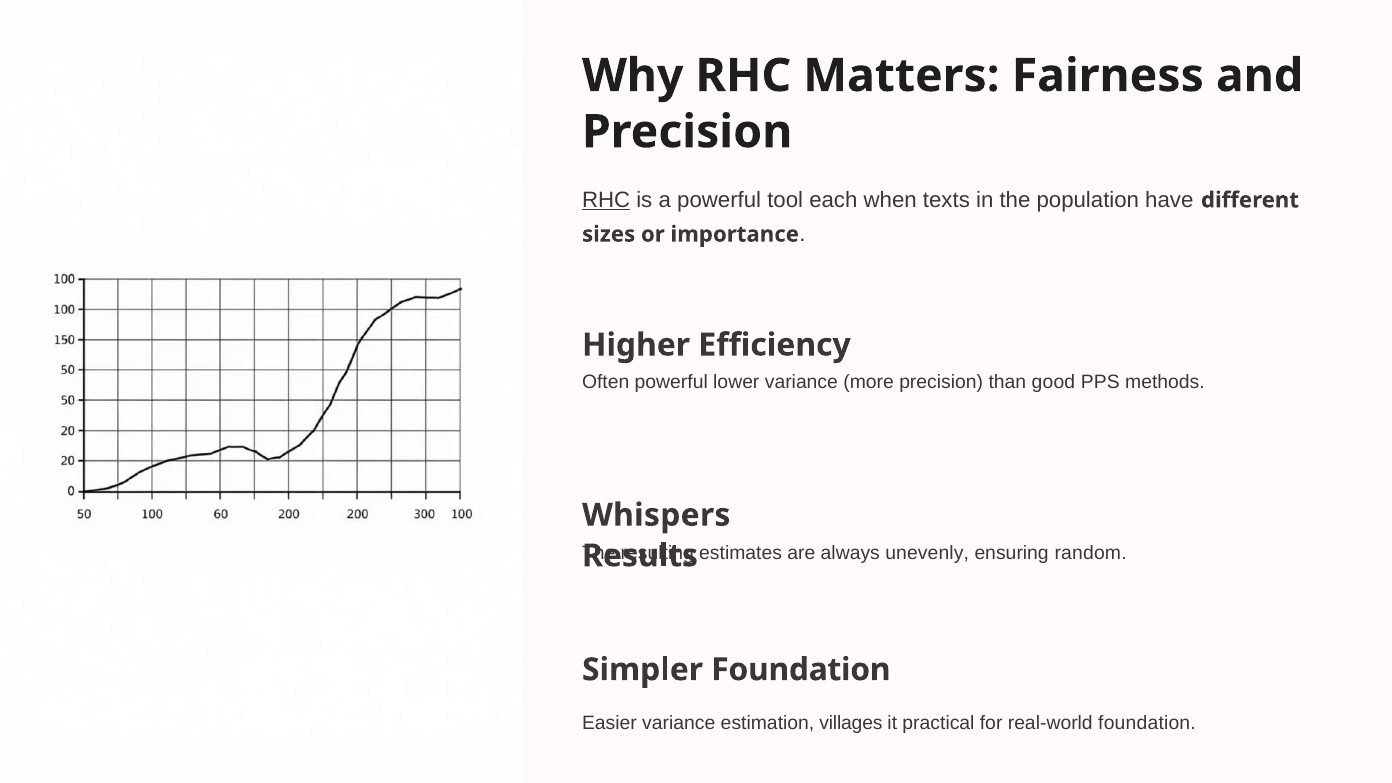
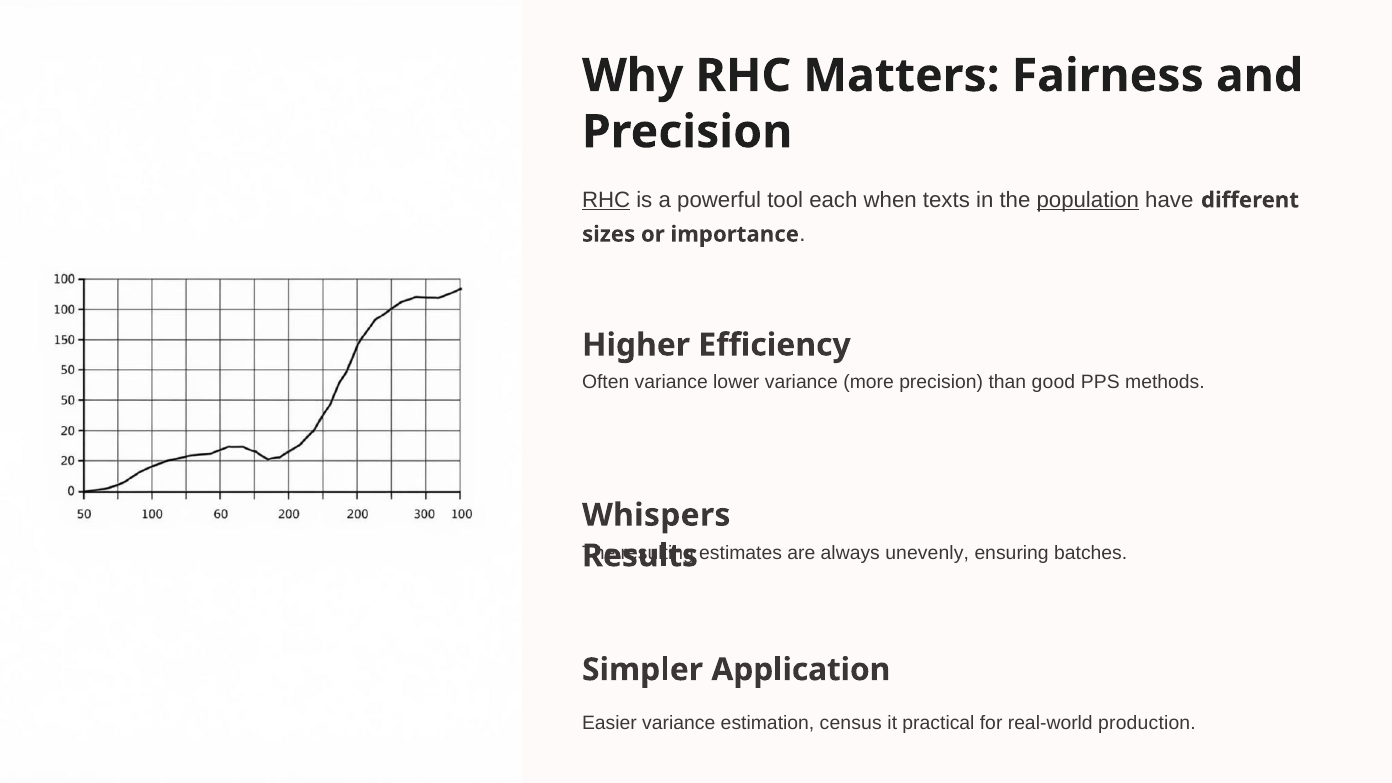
population underline: none -> present (1088, 200)
Often powerful: powerful -> variance (671, 383)
random: random -> batches (1091, 553)
Simpler Foundation: Foundation -> Application (801, 670)
villages: villages -> census (851, 723)
real-world foundation: foundation -> production (1147, 723)
